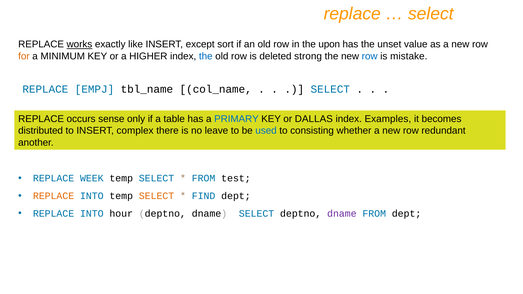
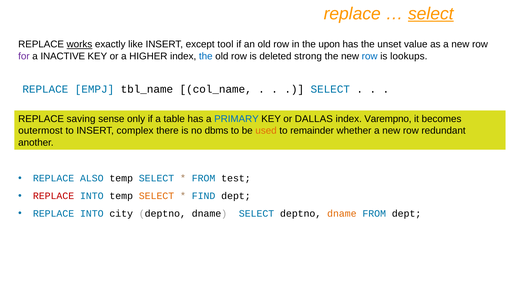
select underline: none -> present (431, 14)
sort: sort -> tool (225, 44)
for colour: orange -> purple (24, 56)
MINIMUM: MINIMUM -> INACTIVE (63, 56)
mistake: mistake -> lookups (409, 56)
occurs: occurs -> saving (81, 119)
Examples: Examples -> Varempno (388, 119)
distributed: distributed -> outermost (41, 131)
leave: leave -> dbms (217, 131)
used colour: blue -> orange (266, 131)
consisting: consisting -> remainder (312, 131)
WEEK: WEEK -> ALSO (92, 178)
REPLACE colour: orange -> red (54, 196)
hour: hour -> city (121, 214)
dname colour: purple -> orange (342, 214)
